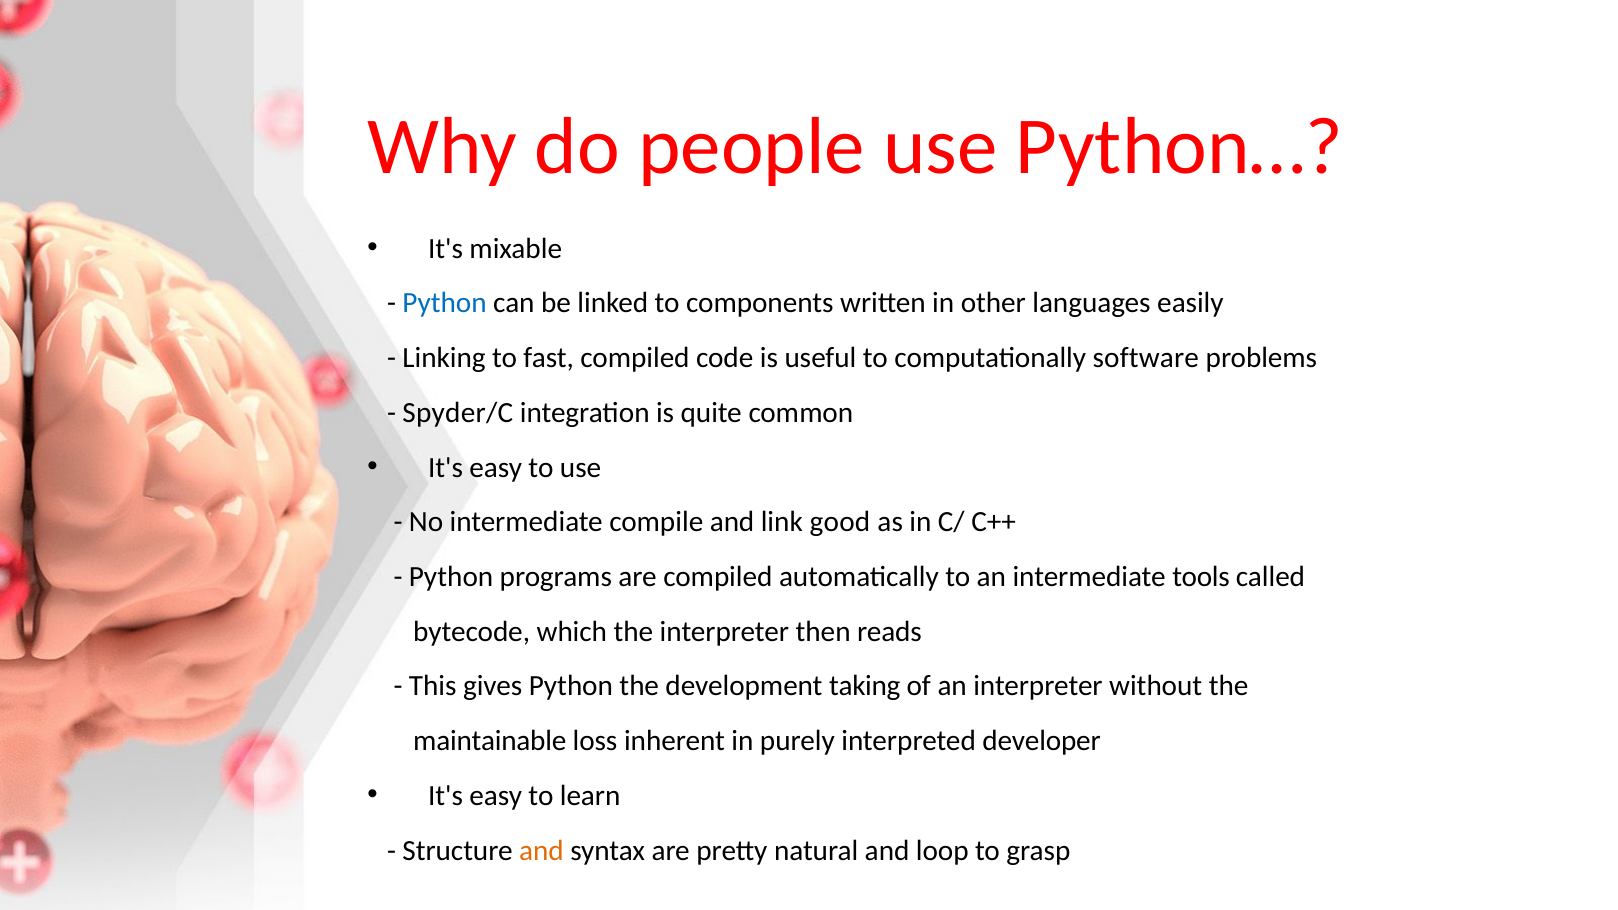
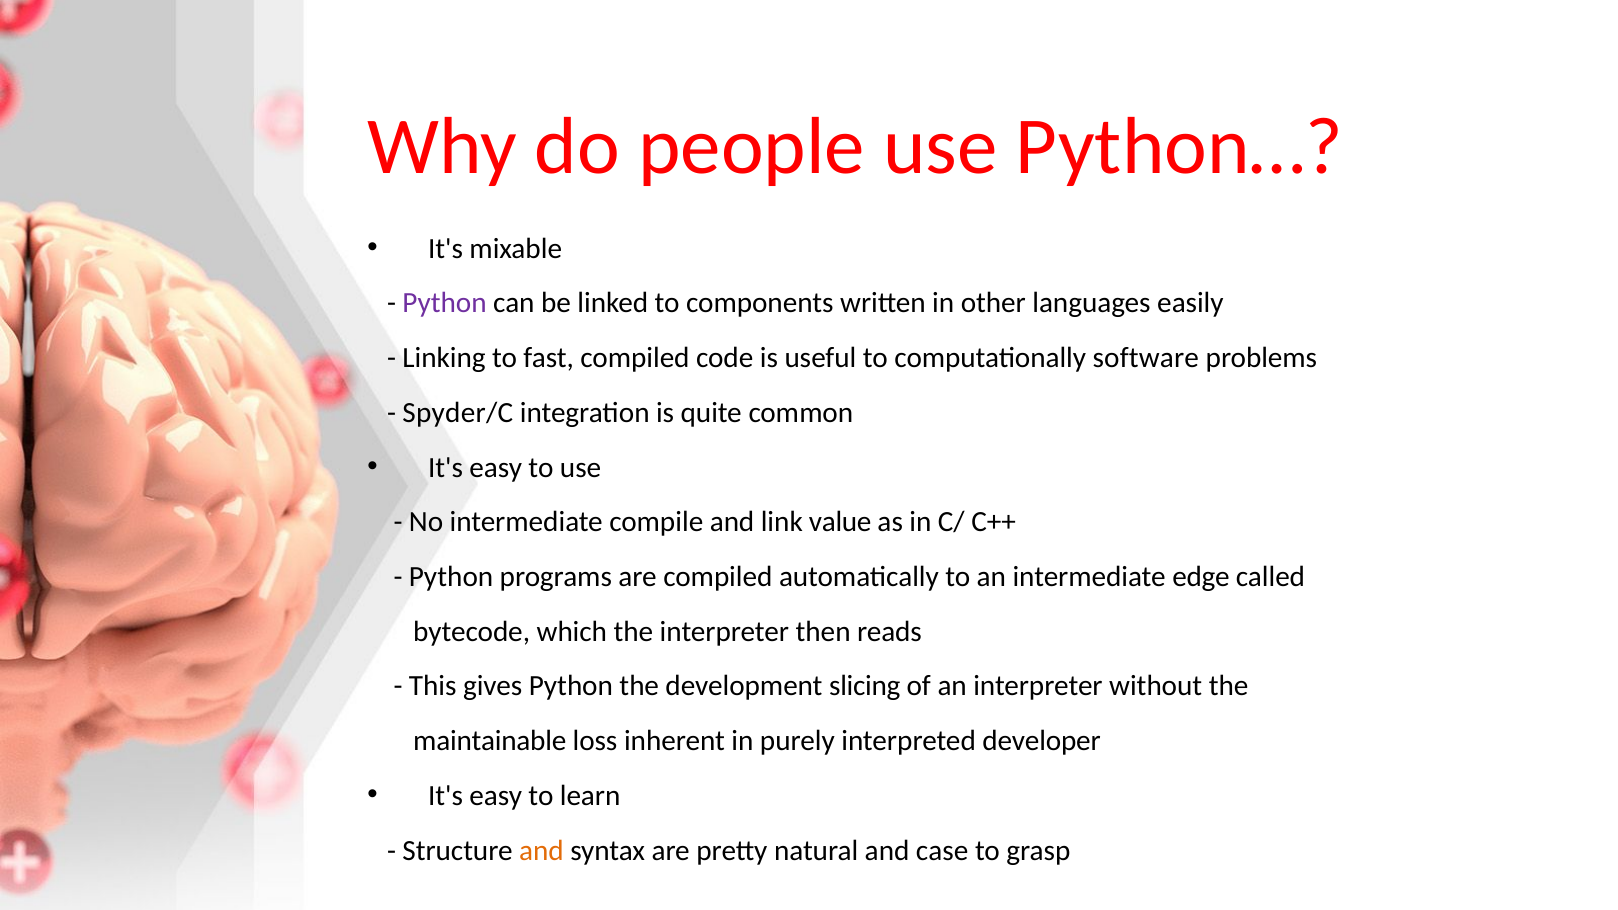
Python colour: blue -> purple (445, 303)
good: good -> value (840, 522)
tools: tools -> edge (1201, 577)
taking: taking -> slicing (865, 686)
loop: loop -> case (942, 851)
